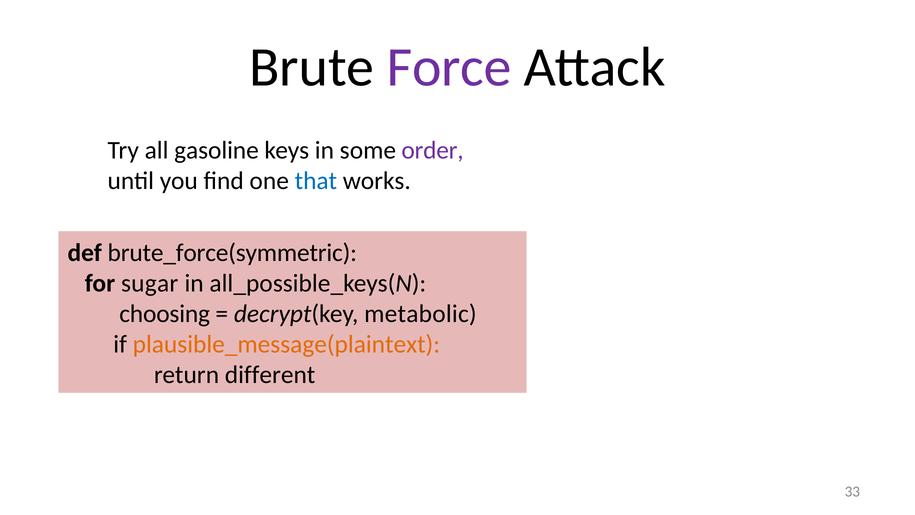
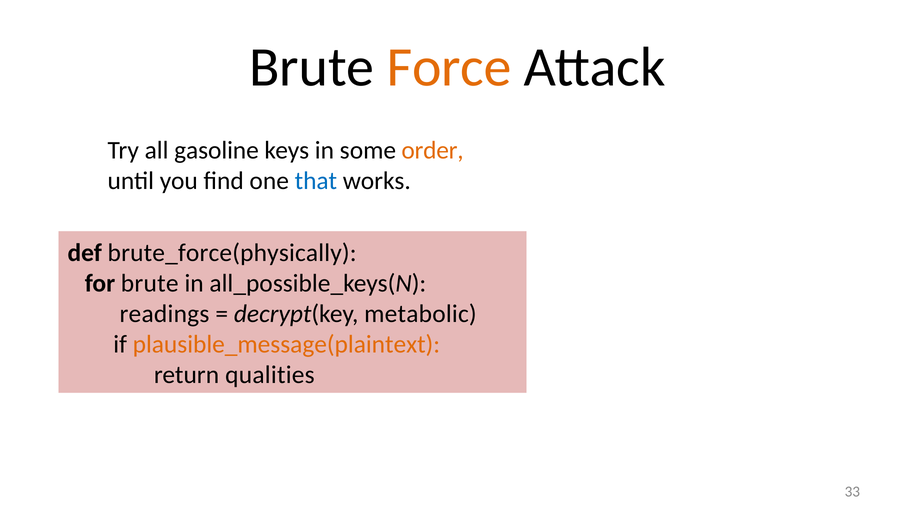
Force colour: purple -> orange (449, 67)
order colour: purple -> orange (433, 150)
brute_force(symmetric: brute_force(symmetric -> brute_force(physically (232, 253)
for sugar: sugar -> brute (150, 283)
choosing: choosing -> readings (164, 314)
different: different -> qualities (270, 375)
